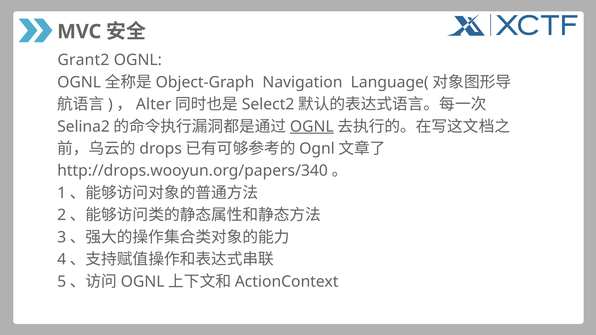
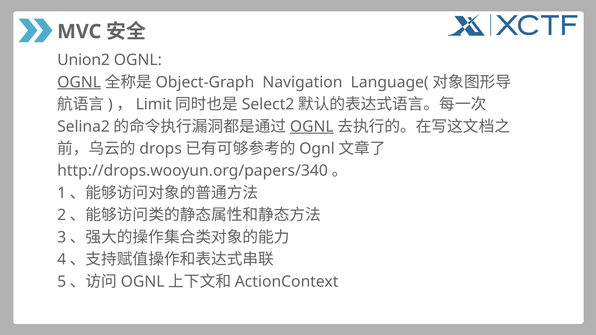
Grant2: Grant2 -> Union2 (84, 60)
OGNL underline: none -> present (79, 82)
Alter: Alter -> Limit (154, 104)
